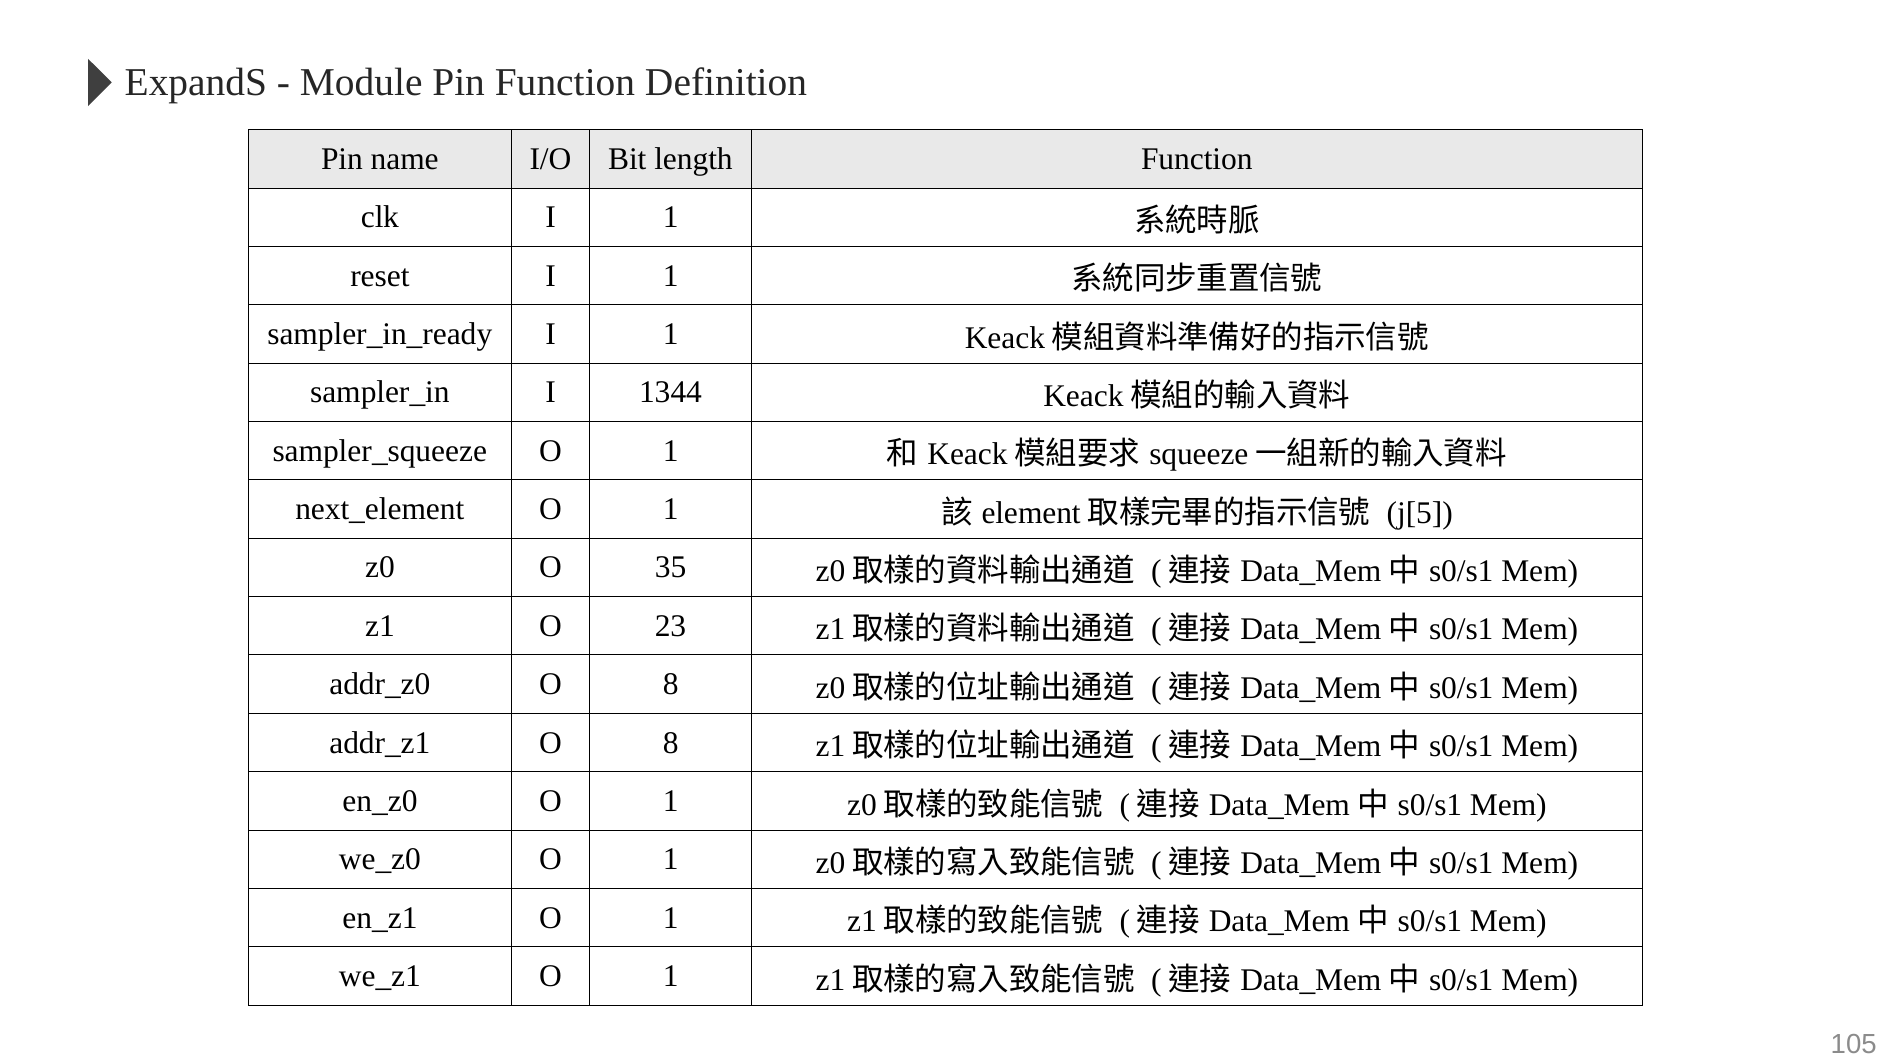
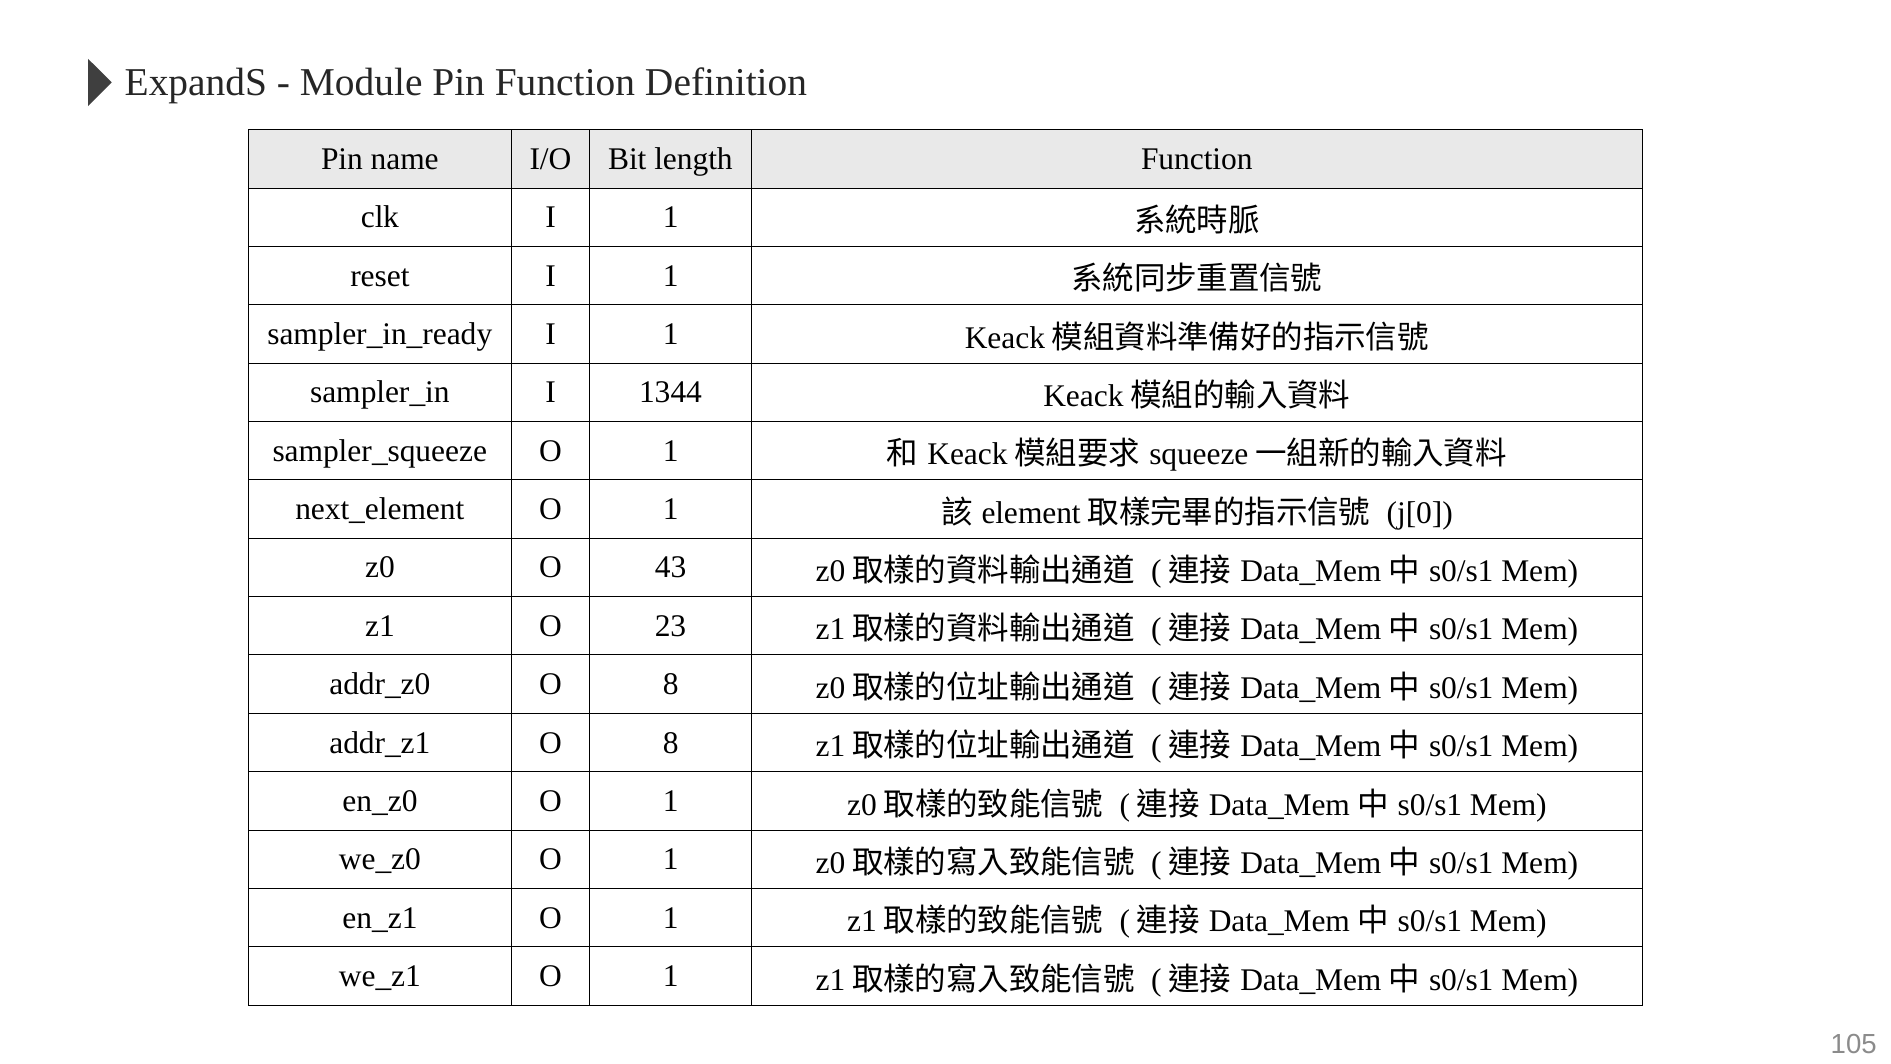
j[5: j[5 -> j[0 (1420, 513)
35: 35 -> 43 (671, 567)
